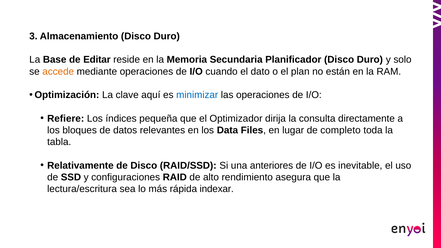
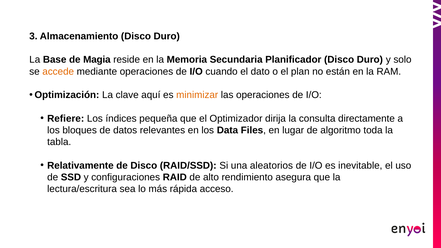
Editar: Editar -> Magia (97, 60)
minimizar colour: blue -> orange (197, 95)
completo: completo -> algoritmo (341, 130)
anteriores: anteriores -> aleatorios (271, 166)
indexar: indexar -> acceso (217, 189)
